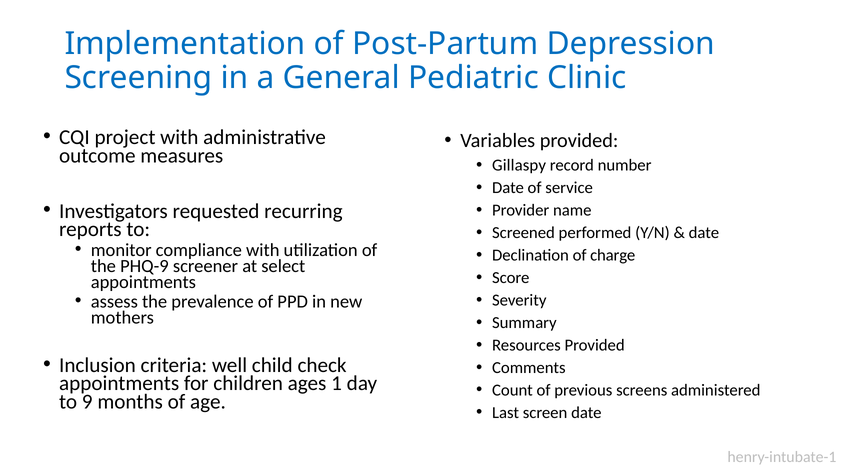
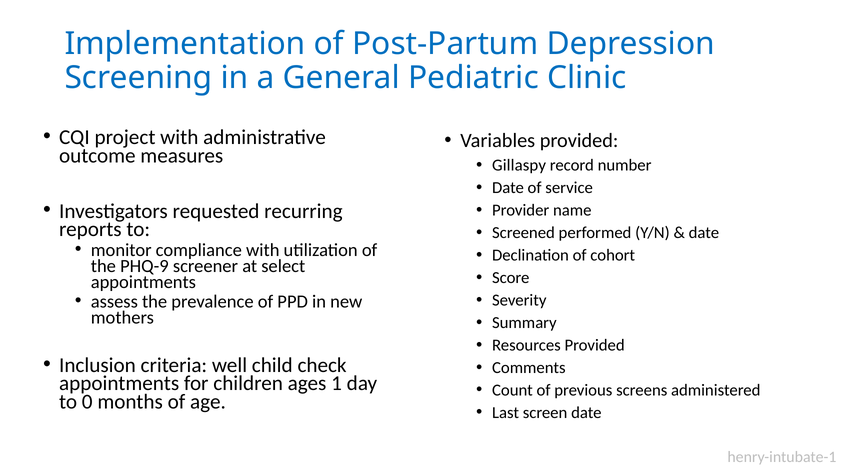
charge: charge -> cohort (613, 255)
9: 9 -> 0 (87, 402)
